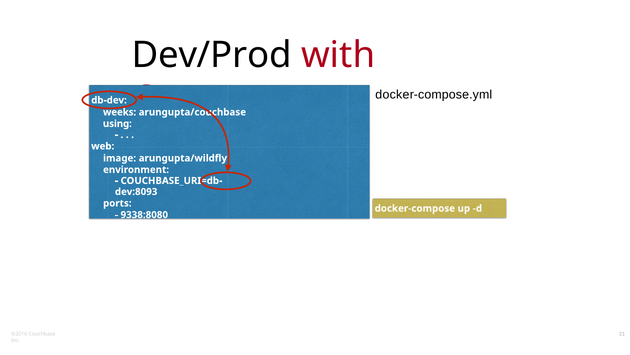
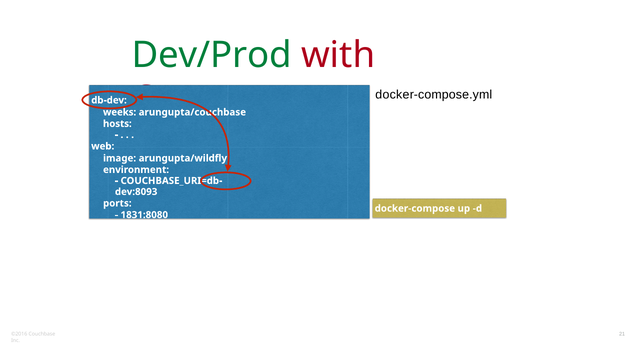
Dev/Prod colour: black -> green (212, 55)
using: using -> hosts (117, 123)
9338:8080: 9338:8080 -> 1831:8080 (144, 215)
